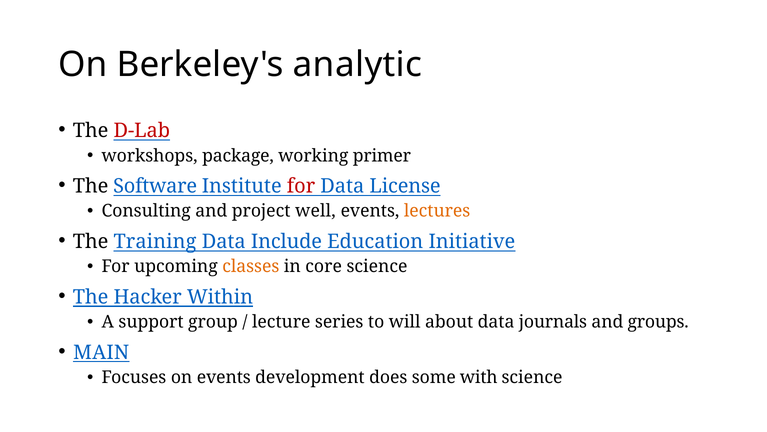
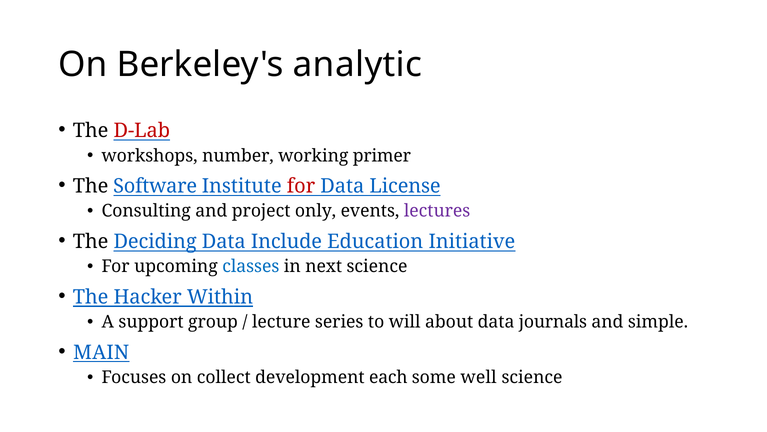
package: package -> number (238, 155)
well: well -> only (316, 211)
lectures colour: orange -> purple (437, 211)
Training: Training -> Deciding (155, 241)
classes colour: orange -> blue (251, 266)
core: core -> next (324, 266)
groups: groups -> simple (658, 322)
on events: events -> collect (224, 377)
does: does -> each (388, 377)
with: with -> well (479, 377)
